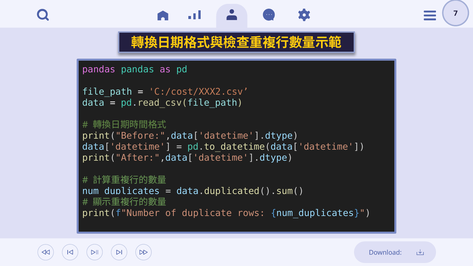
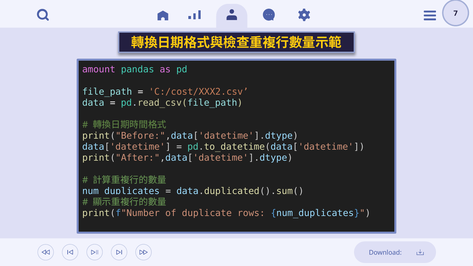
pandas: pandas -> amount (99, 70)
